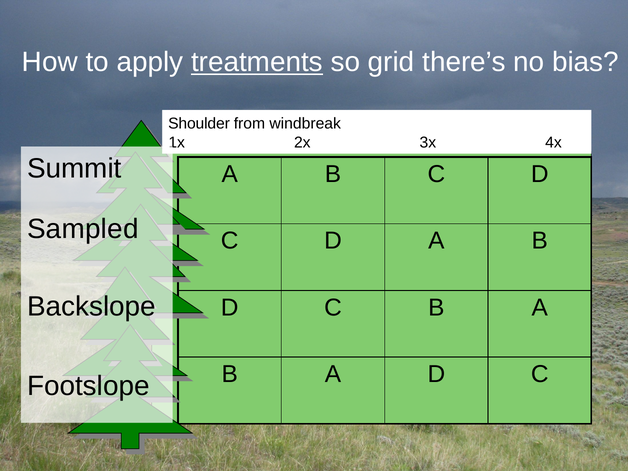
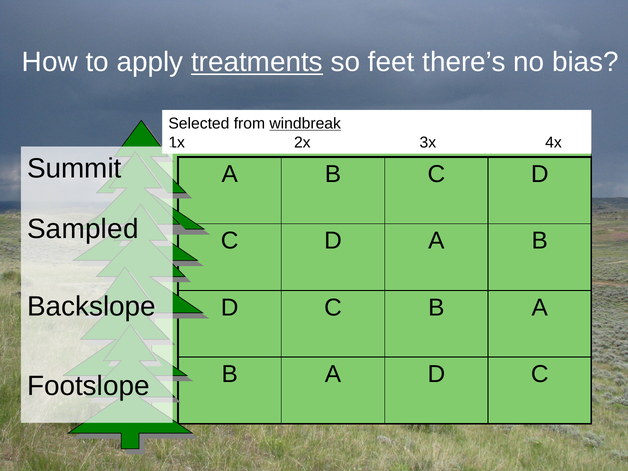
grid: grid -> feet (391, 62)
Shoulder: Shoulder -> Selected (199, 123)
windbreak underline: none -> present (305, 123)
